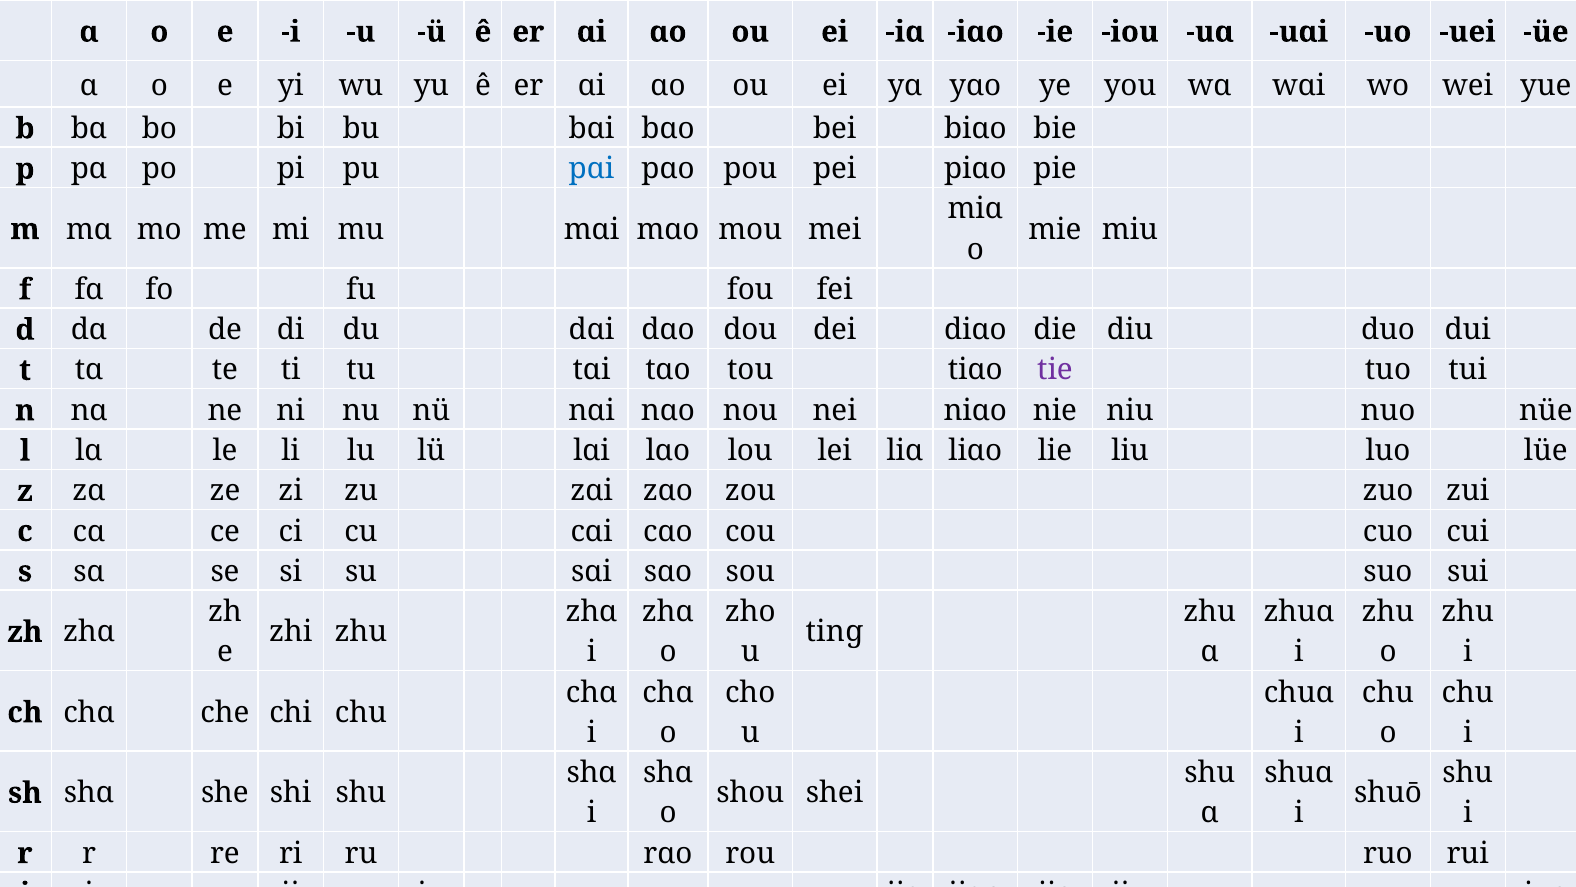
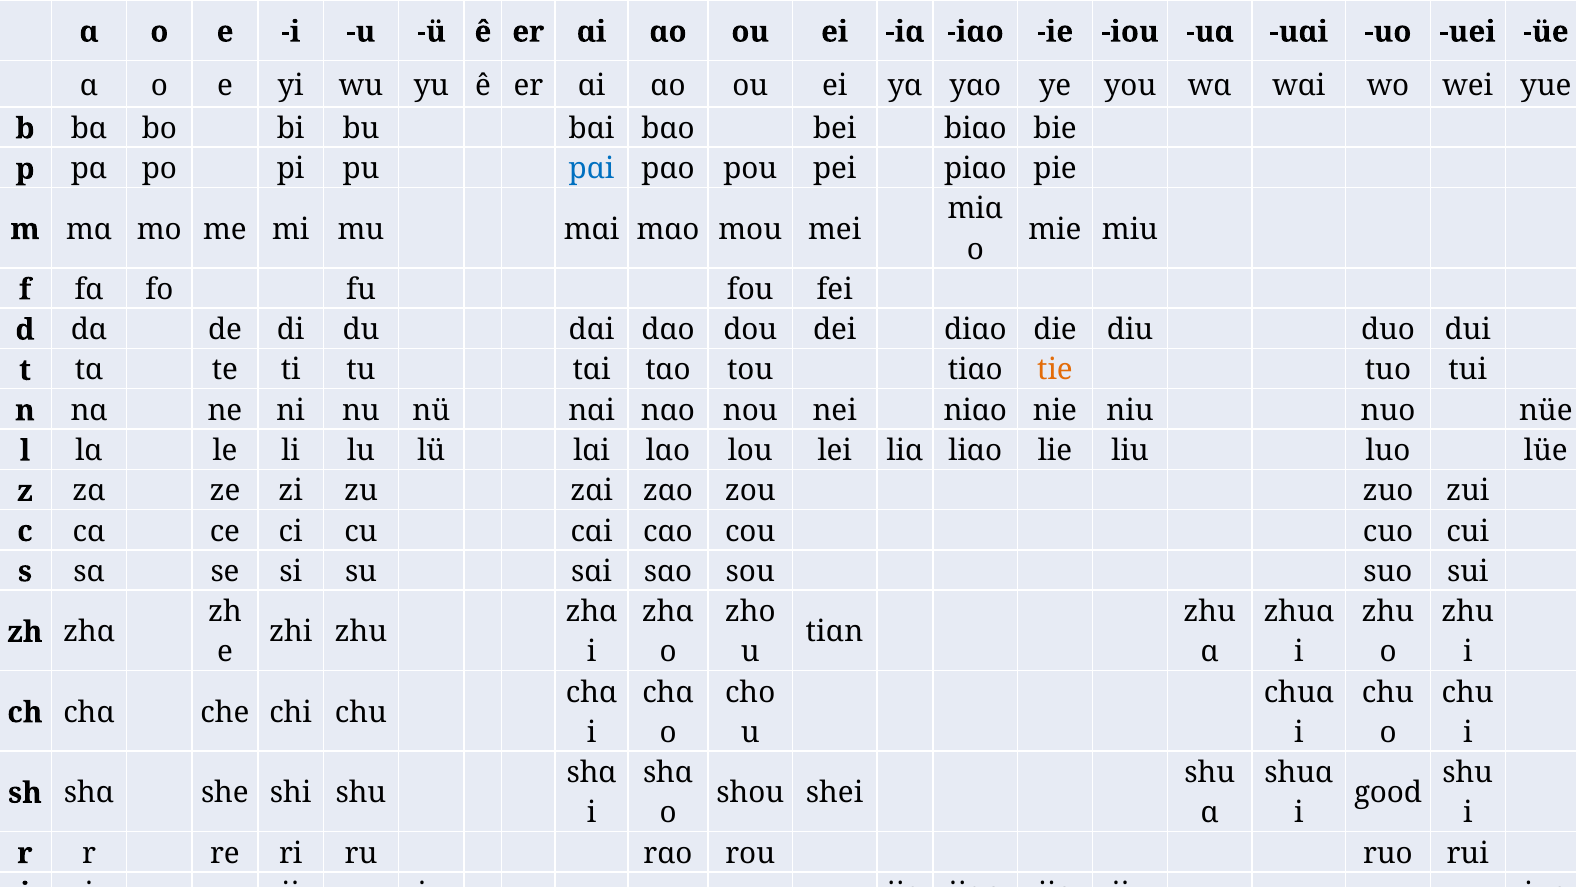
tie colour: purple -> orange (1055, 370)
tinɡ: tinɡ -> tiɑn (834, 632)
shuō: shuō -> good (1388, 793)
